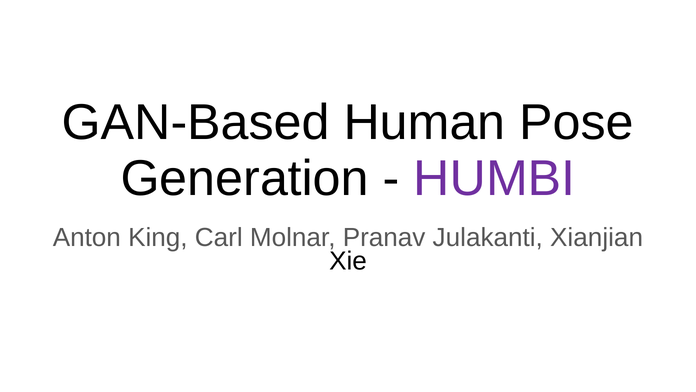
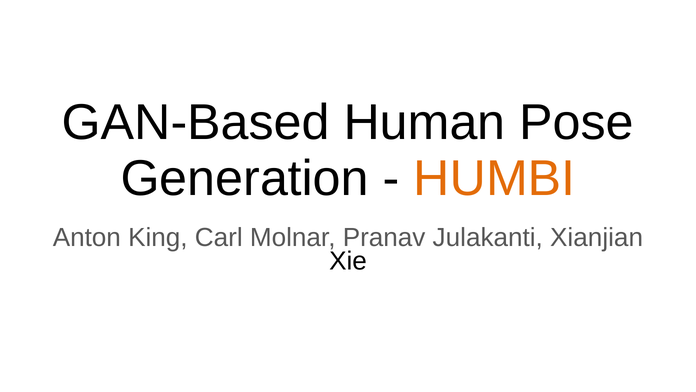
HUMBI colour: purple -> orange (494, 179)
